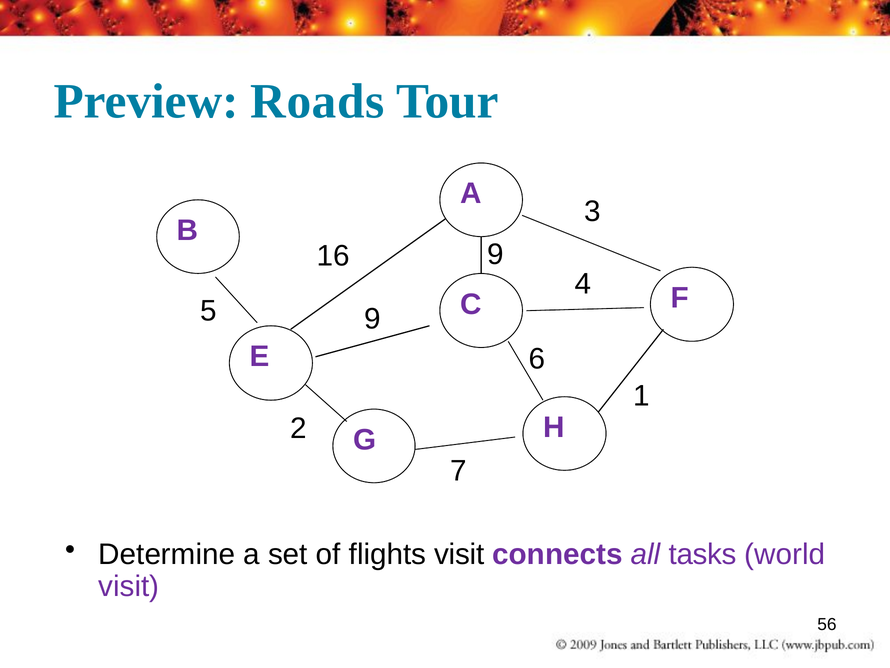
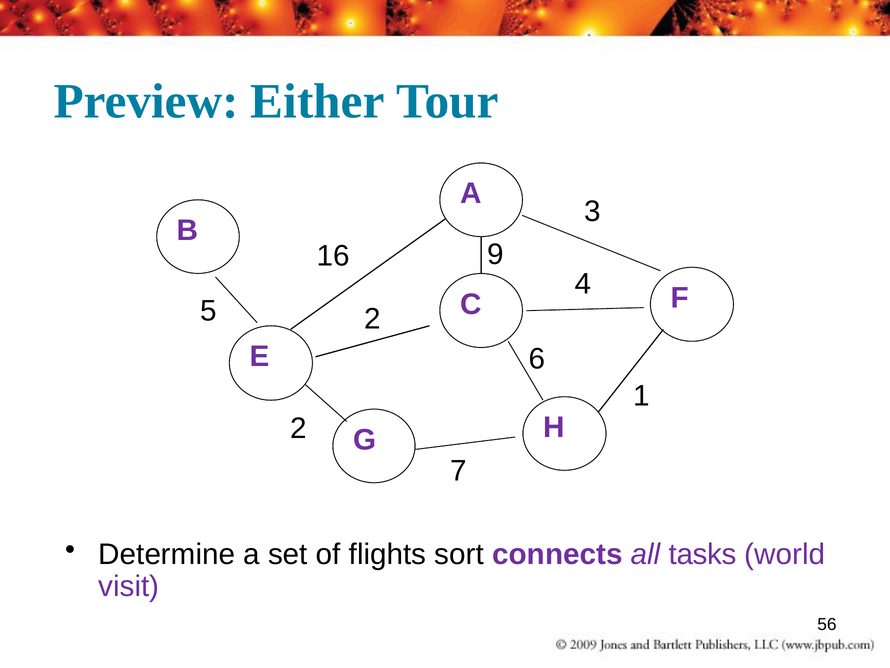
Roads: Roads -> Either (318, 102)
5 9: 9 -> 2 (373, 319)
flights visit: visit -> sort (459, 554)
